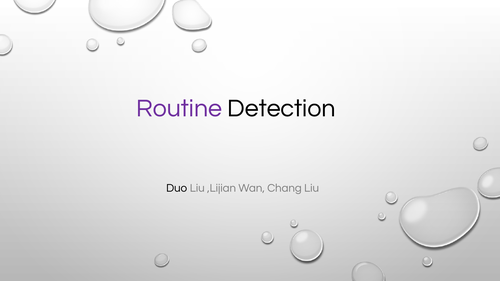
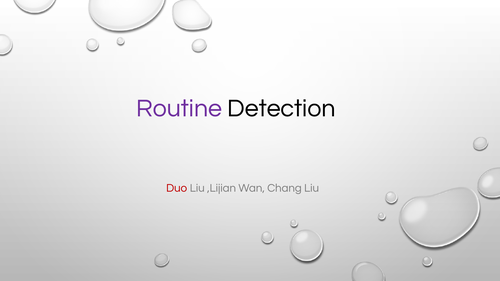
Duo colour: black -> red (177, 188)
